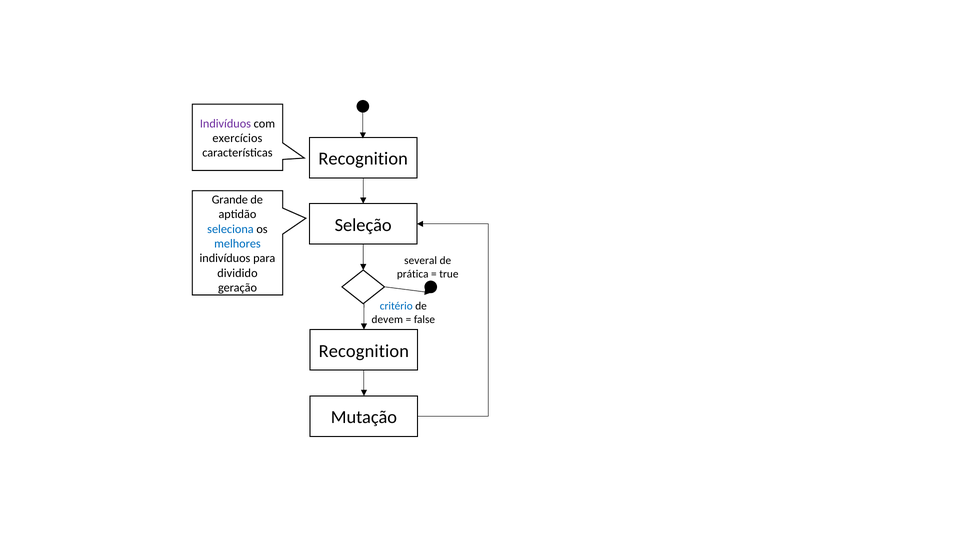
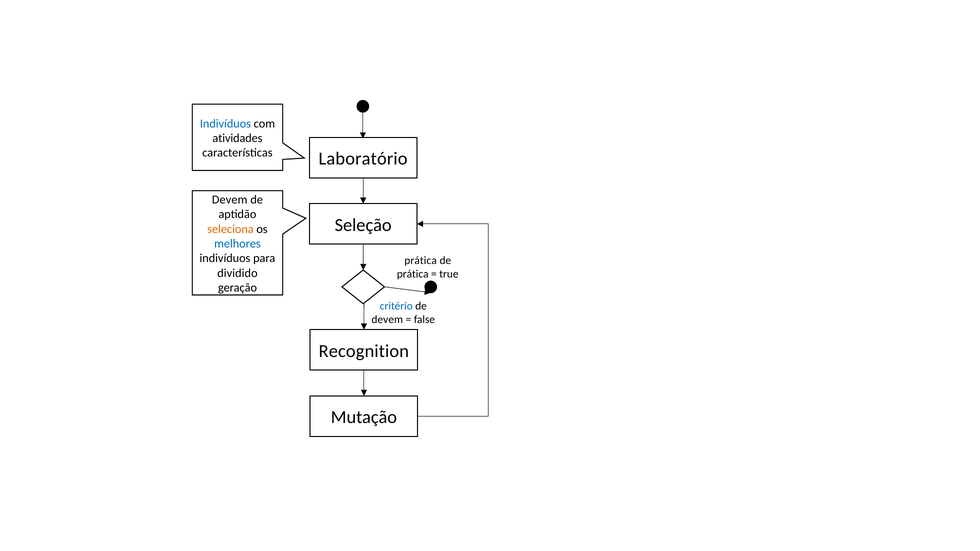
Indivíduos colour: purple -> blue (225, 124)
exercícios: exercícios -> atividades (237, 138)
Recognition: Recognition -> Laboratório (363, 159)
Grande: Grande -> Devem (230, 200)
seleciona colour: blue -> orange (230, 229)
several: several -> prática (421, 261)
